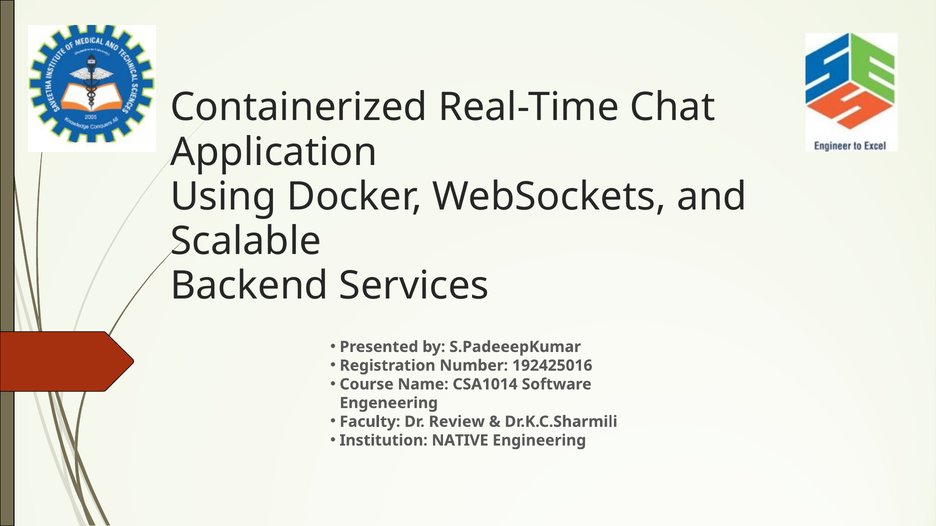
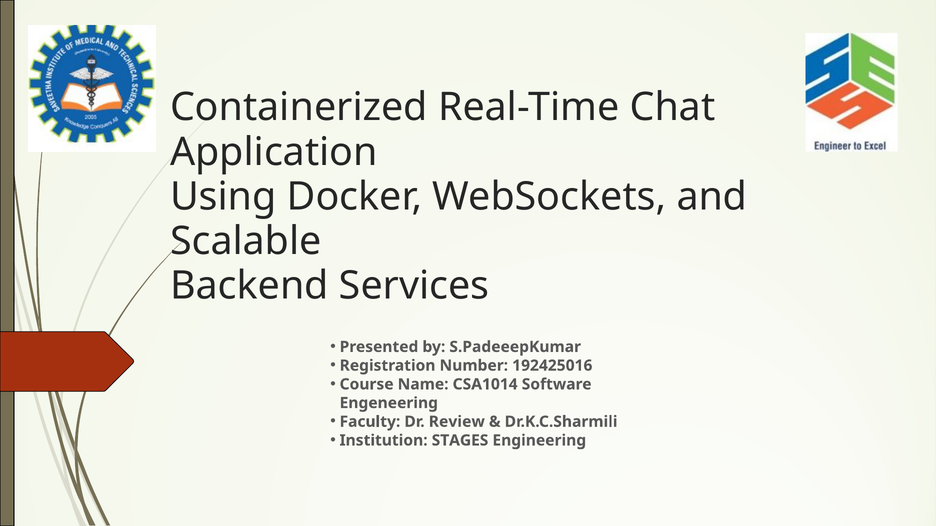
NATIVE: NATIVE -> STAGES (460, 441)
